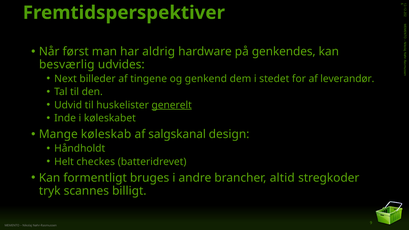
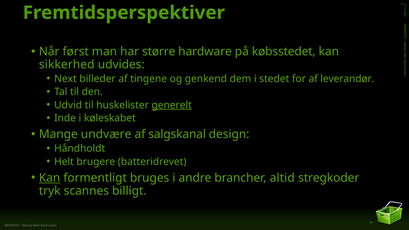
aldrig: aldrig -> større (159, 52)
genkendes: genkendes -> købsstedet (284, 52)
besværlig: besværlig -> sikkerhed (67, 65)
køleskab: køleskab -> undvære (106, 134)
checkes: checkes -> brugere (96, 162)
Kan underline: none -> present (50, 178)
